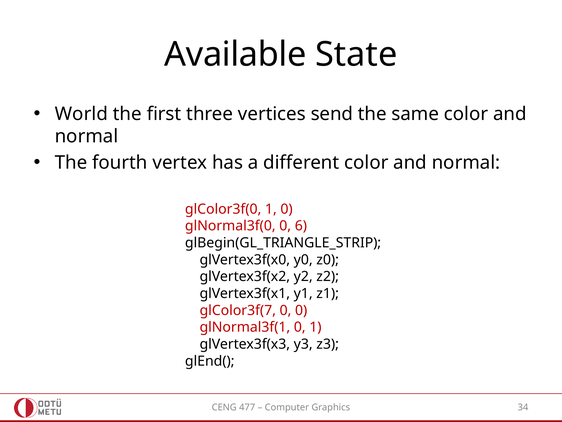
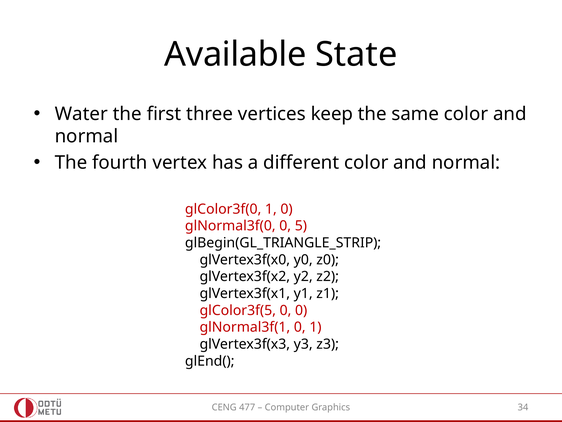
World: World -> Water (81, 114)
send: send -> keep (332, 114)
6: 6 -> 5 (301, 226)
glColor3f(7: glColor3f(7 -> glColor3f(5 (238, 310)
